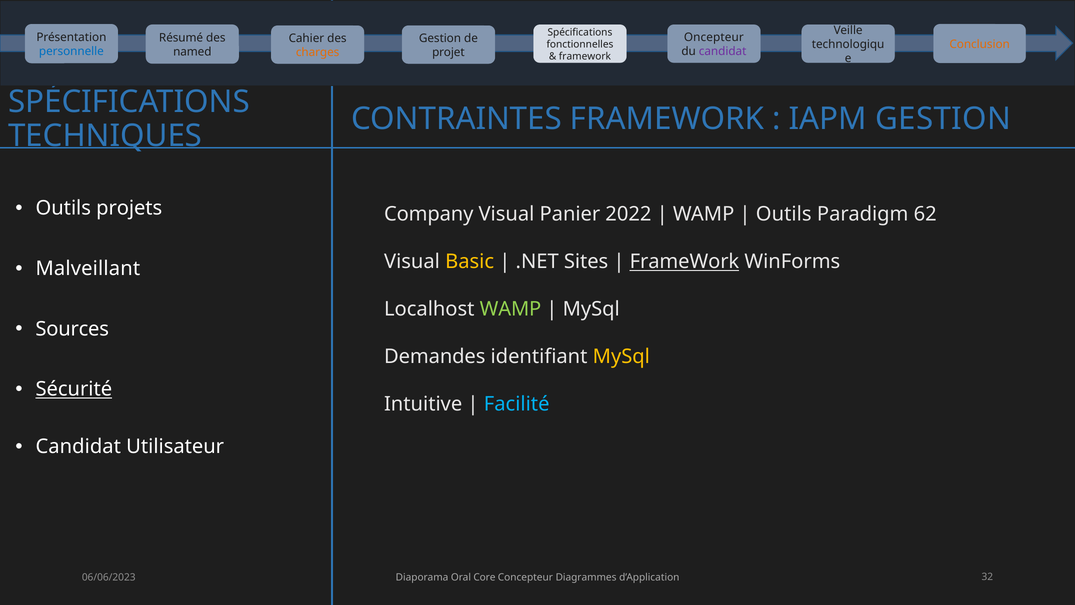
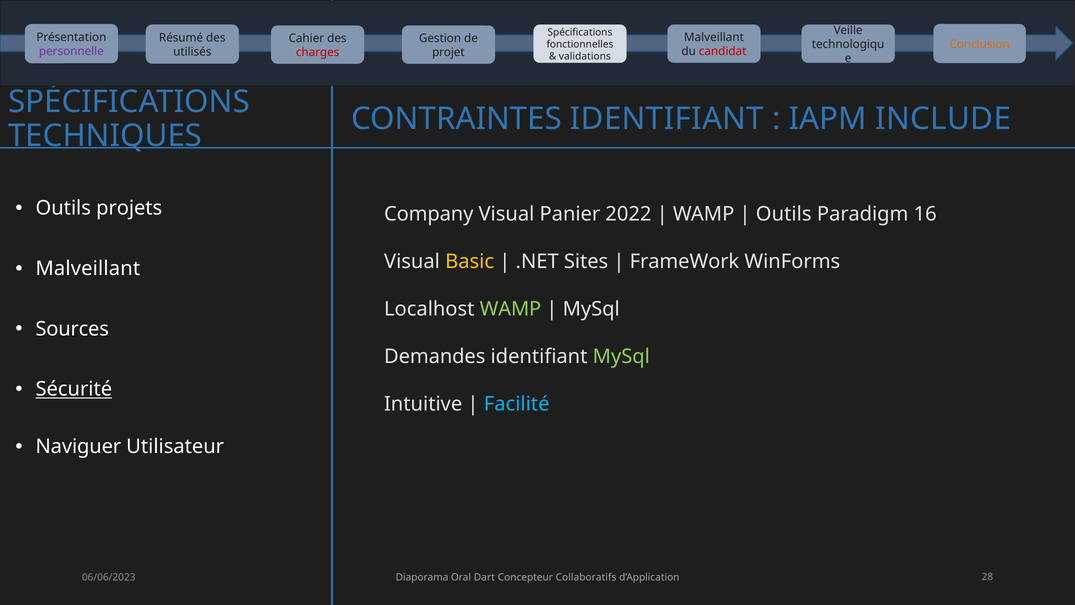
Oncepteur: Oncepteur -> Malveillant (714, 37)
personnelle colour: blue -> purple (71, 51)
candidat colour: purple -> red (723, 52)
named: named -> utilisés (192, 52)
charges colour: orange -> red (318, 52)
framework: framework -> validations (585, 56)
CONTRAINTES FRAMEWORK: FRAMEWORK -> IDENTIFIANT (667, 119)
IAPM GESTION: GESTION -> INCLUDE (943, 119)
62: 62 -> 16 (925, 214)
FrameWork underline: present -> none (684, 262)
MySql colour: yellow -> light green (621, 357)
Candidat: Candidat -> Naviguer (78, 446)
Core: Core -> Dart (484, 577)
Diagrammes: Diagrammes -> Collaboratifs (586, 577)
32: 32 -> 28 (987, 576)
